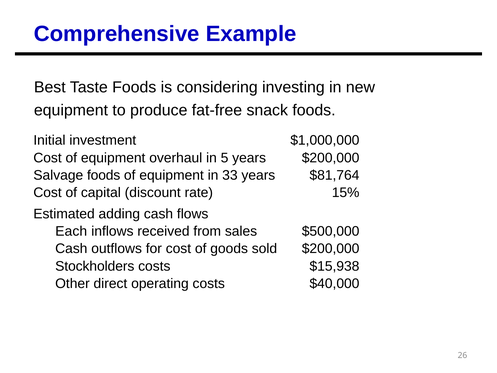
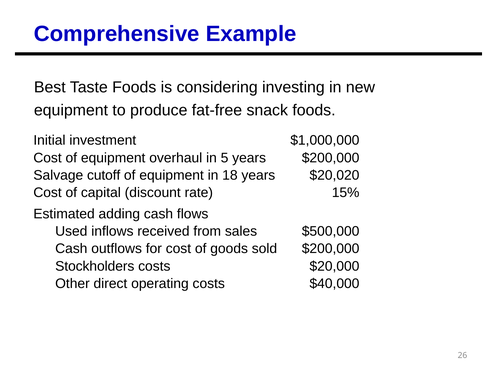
Salvage foods: foods -> cutoff (104, 175)
33: 33 -> 18 (230, 175)
$81,764: $81,764 -> $20,020 (334, 175)
Each: Each -> Used (71, 231)
$15,938: $15,938 -> $20,000 (334, 266)
